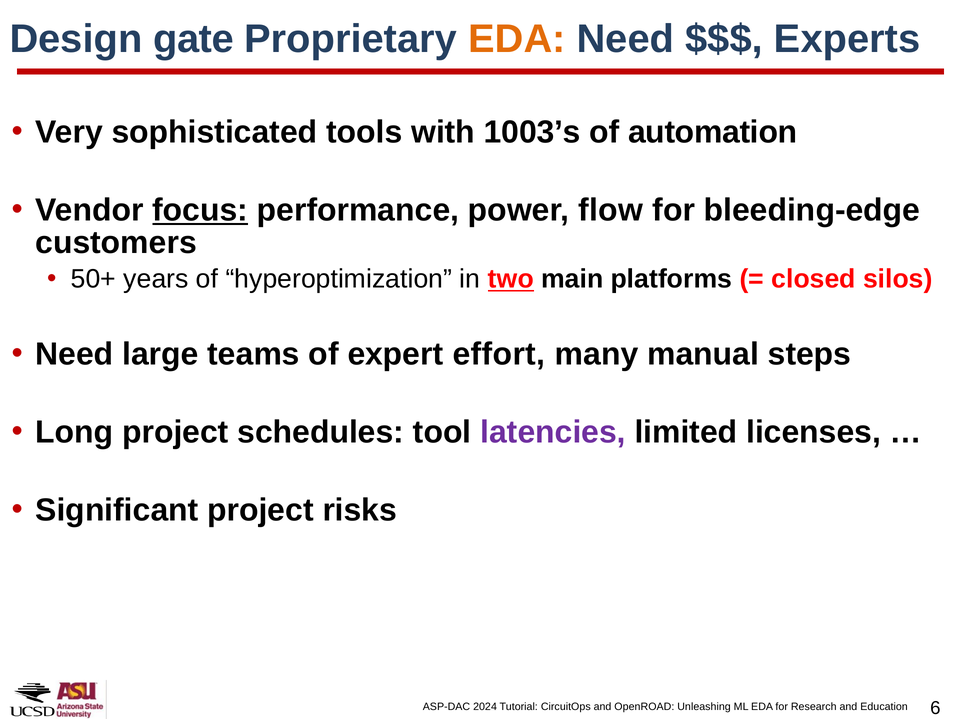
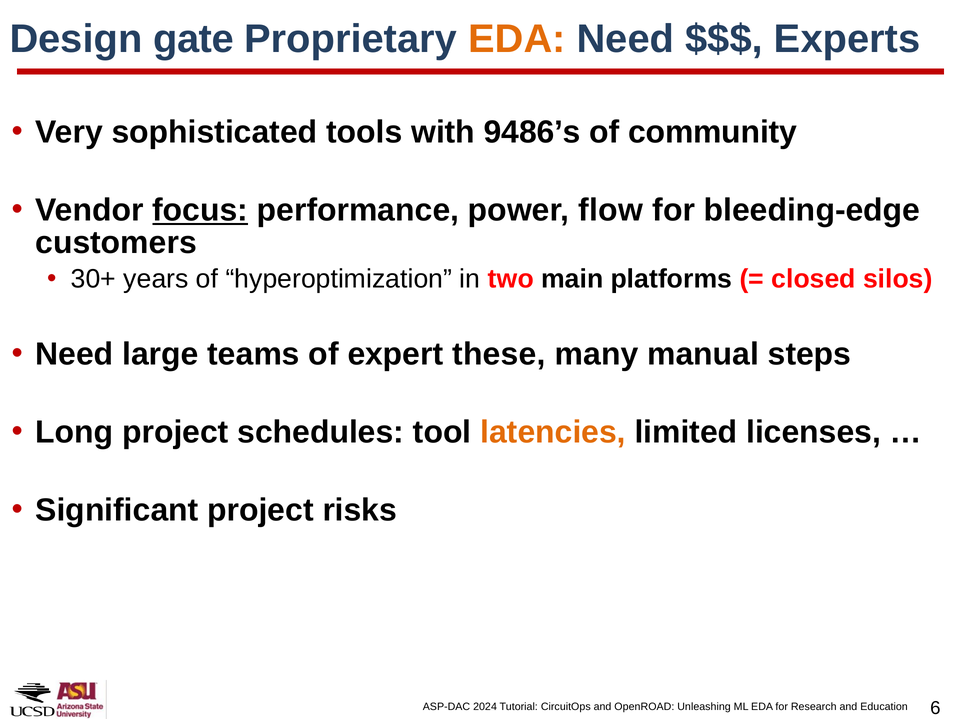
1003’s: 1003’s -> 9486’s (532, 132)
automation: automation -> community (713, 132)
50+: 50+ -> 30+ (93, 279)
two underline: present -> none (511, 279)
effort: effort -> these (499, 354)
latencies colour: purple -> orange (553, 432)
